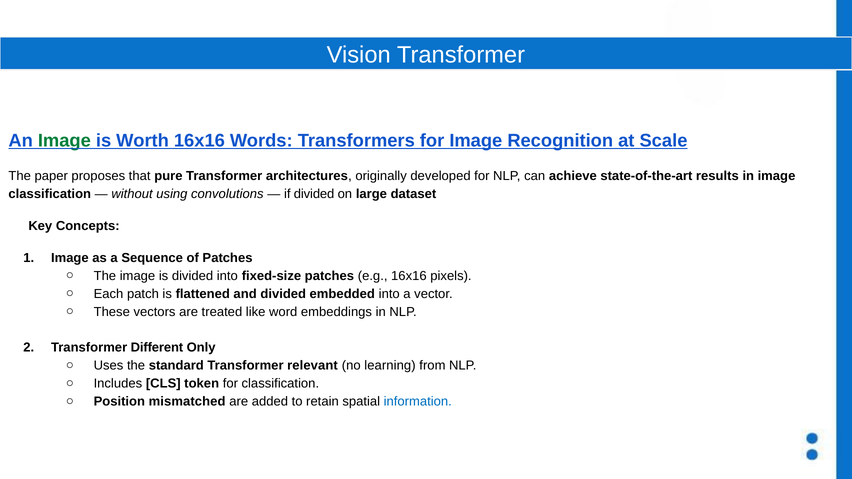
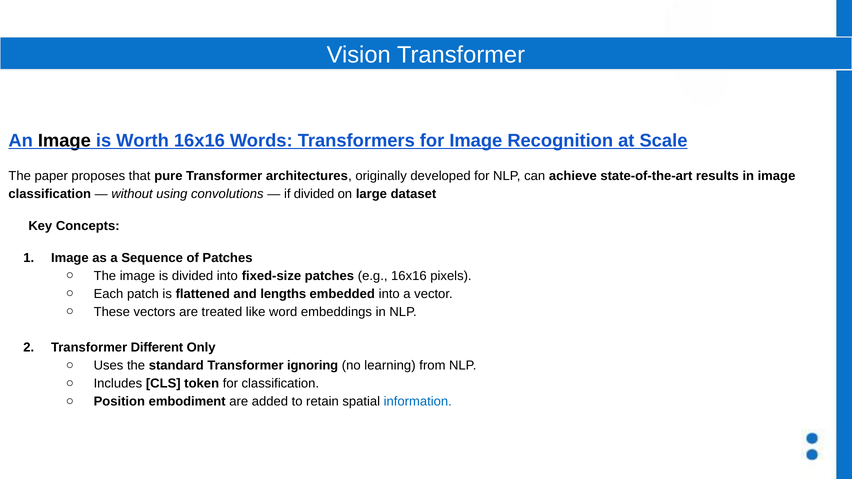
Image colour: green -> black (64, 141)
and divided: divided -> lengths (283, 294)
relevant: relevant -> ignoring (313, 366)
mismatched: mismatched -> embodiment (187, 402)
